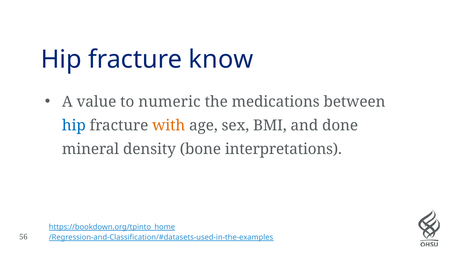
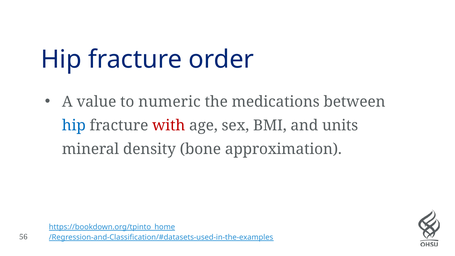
know: know -> order (221, 59)
with colour: orange -> red (169, 125)
done: done -> units (340, 125)
interpretations: interpretations -> approximation (283, 149)
